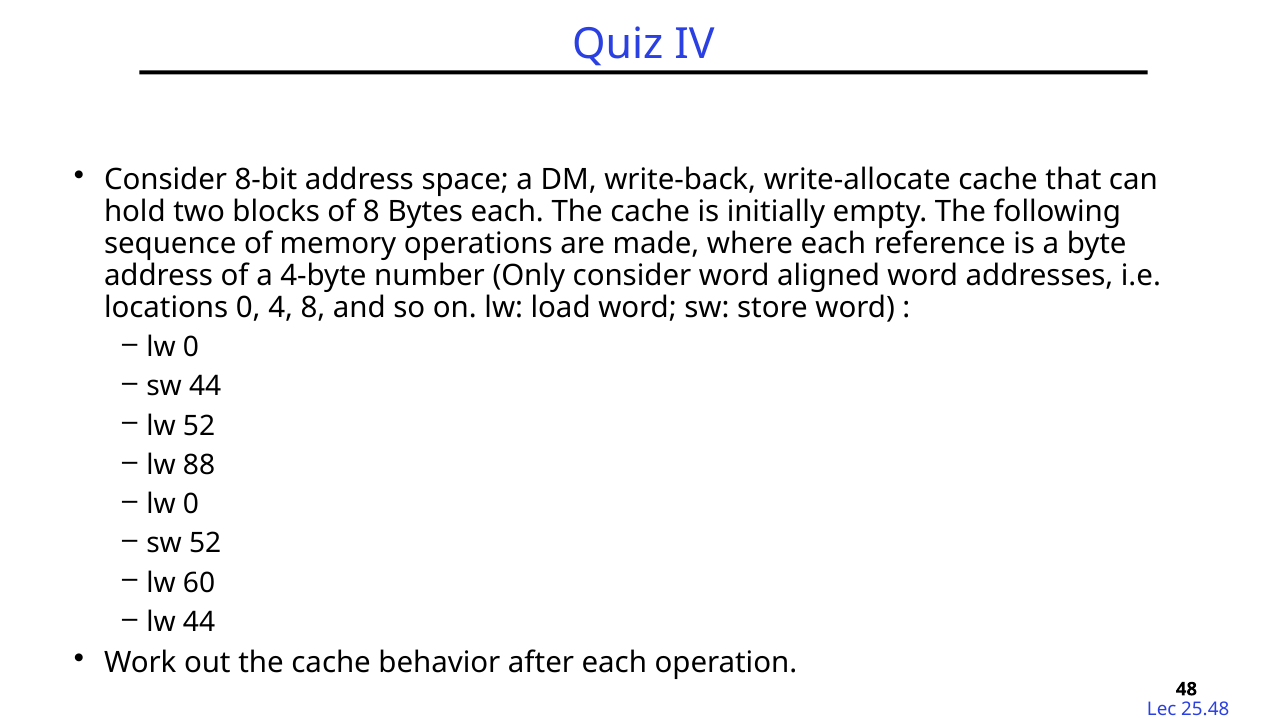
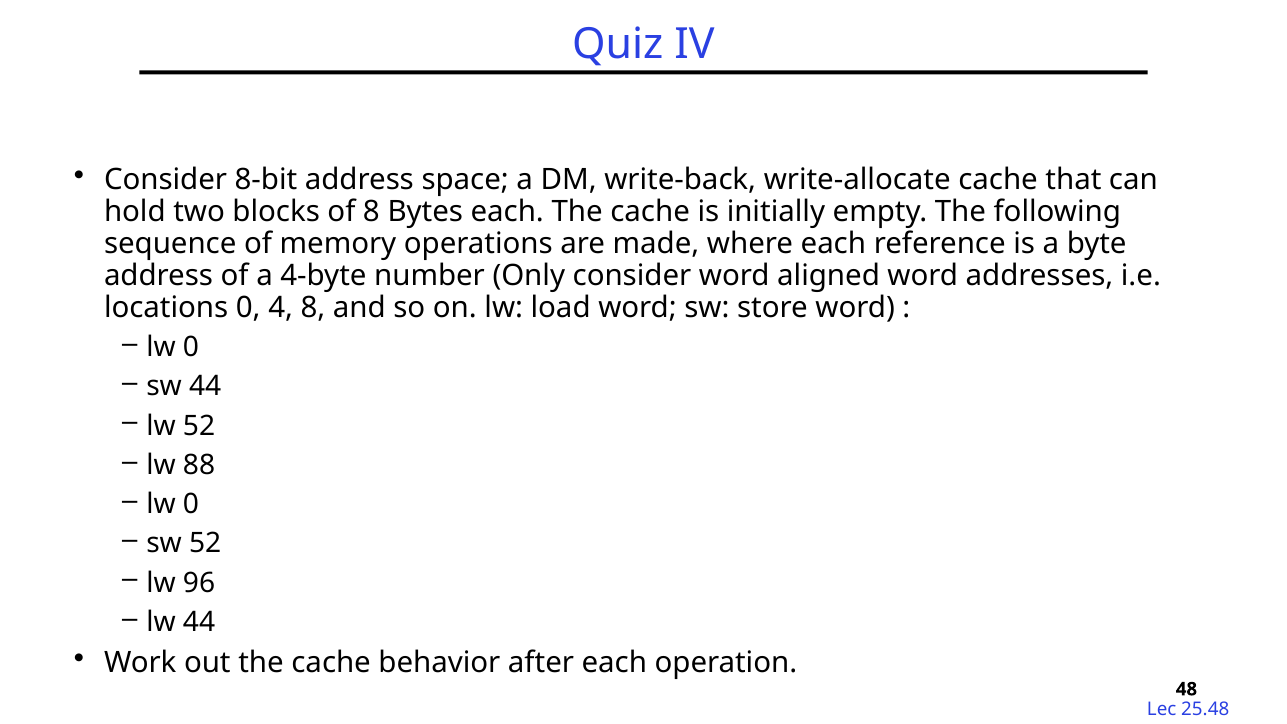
60: 60 -> 96 (199, 583)
